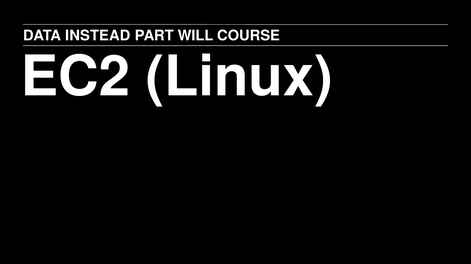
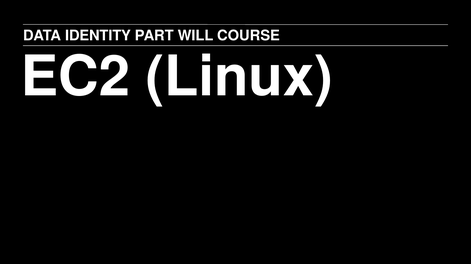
INSTEAD: INSTEAD -> IDENTITY (98, 36)
